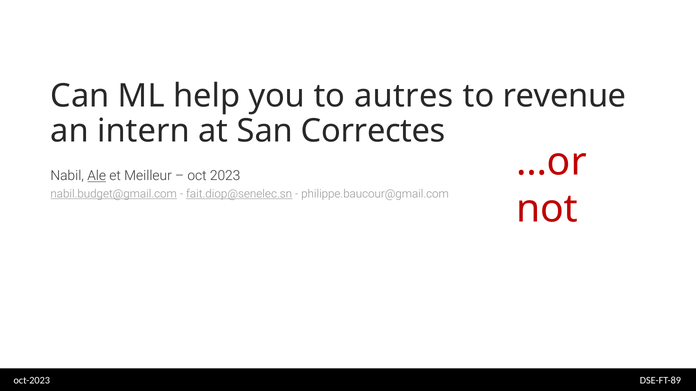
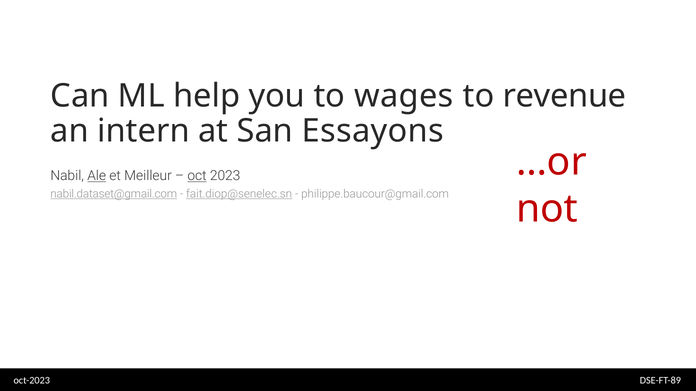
autres: autres -> wages (404, 96)
Correctes: Correctes -> Essayons (373, 131)
oct underline: none -> present (197, 176)
nabil.budget@gmail.com: nabil.budget@gmail.com -> nabil.dataset@gmail.com (114, 194)
